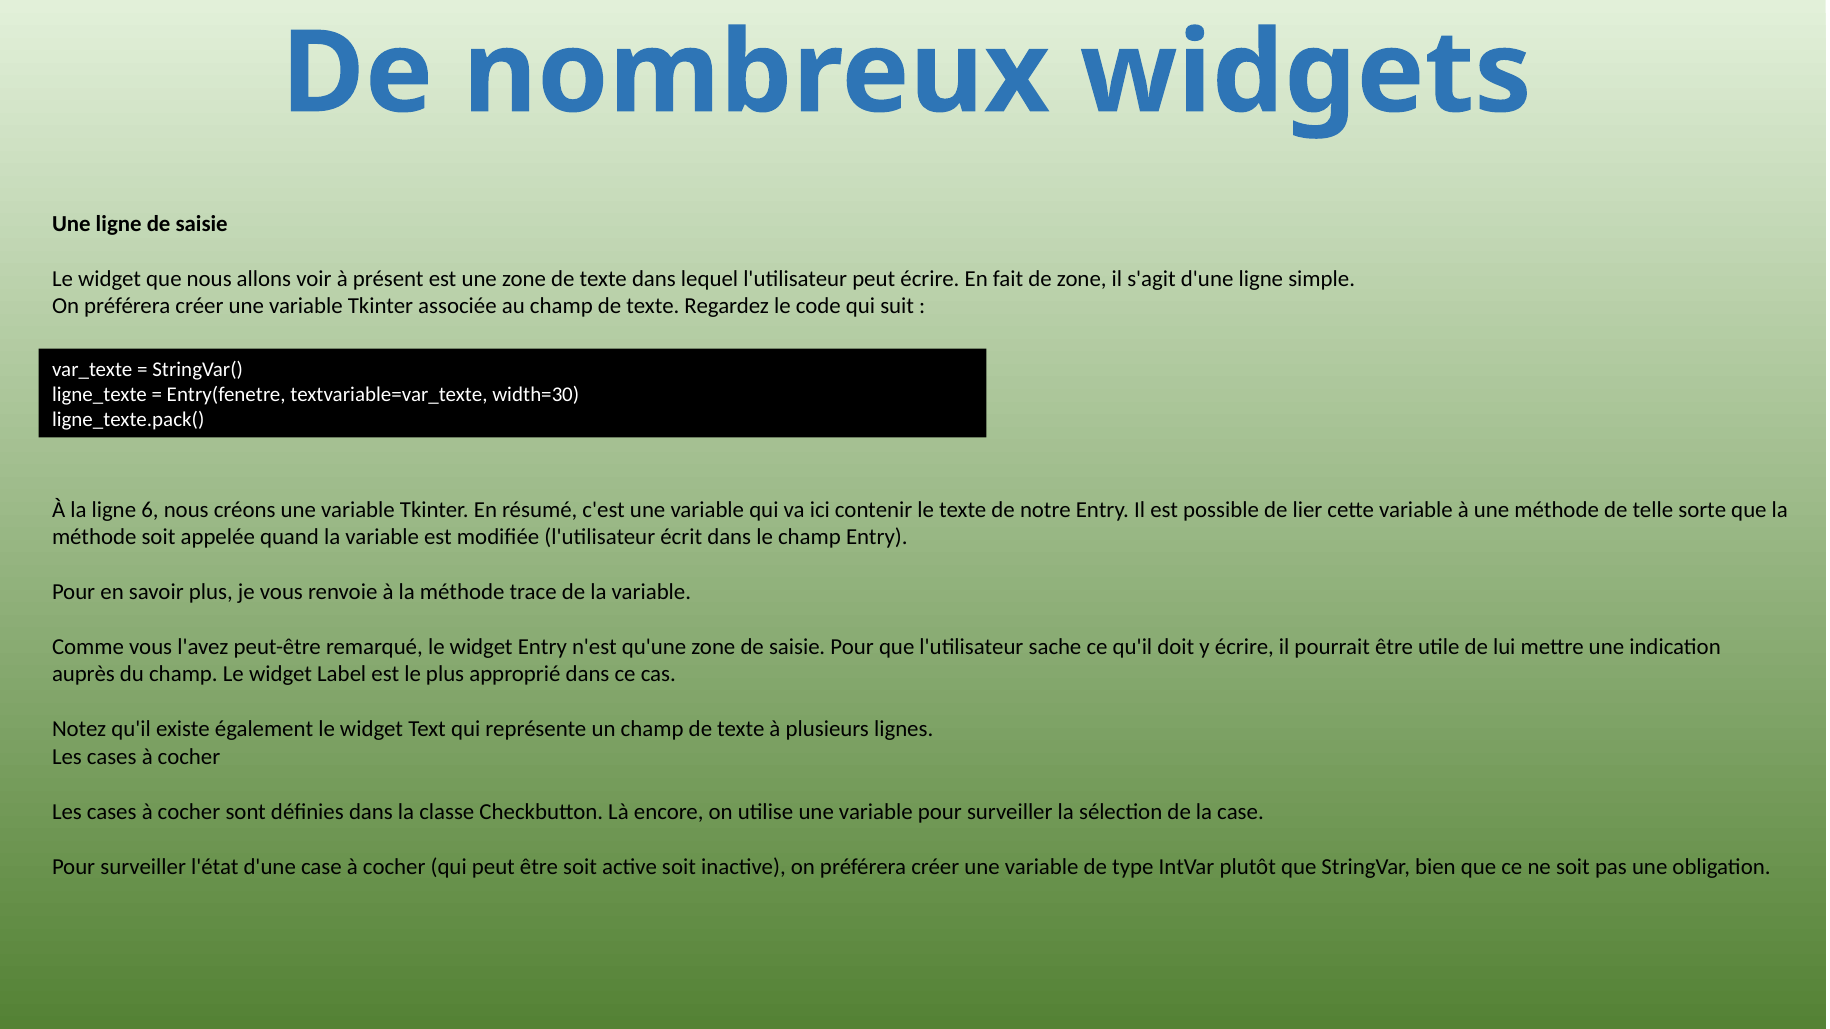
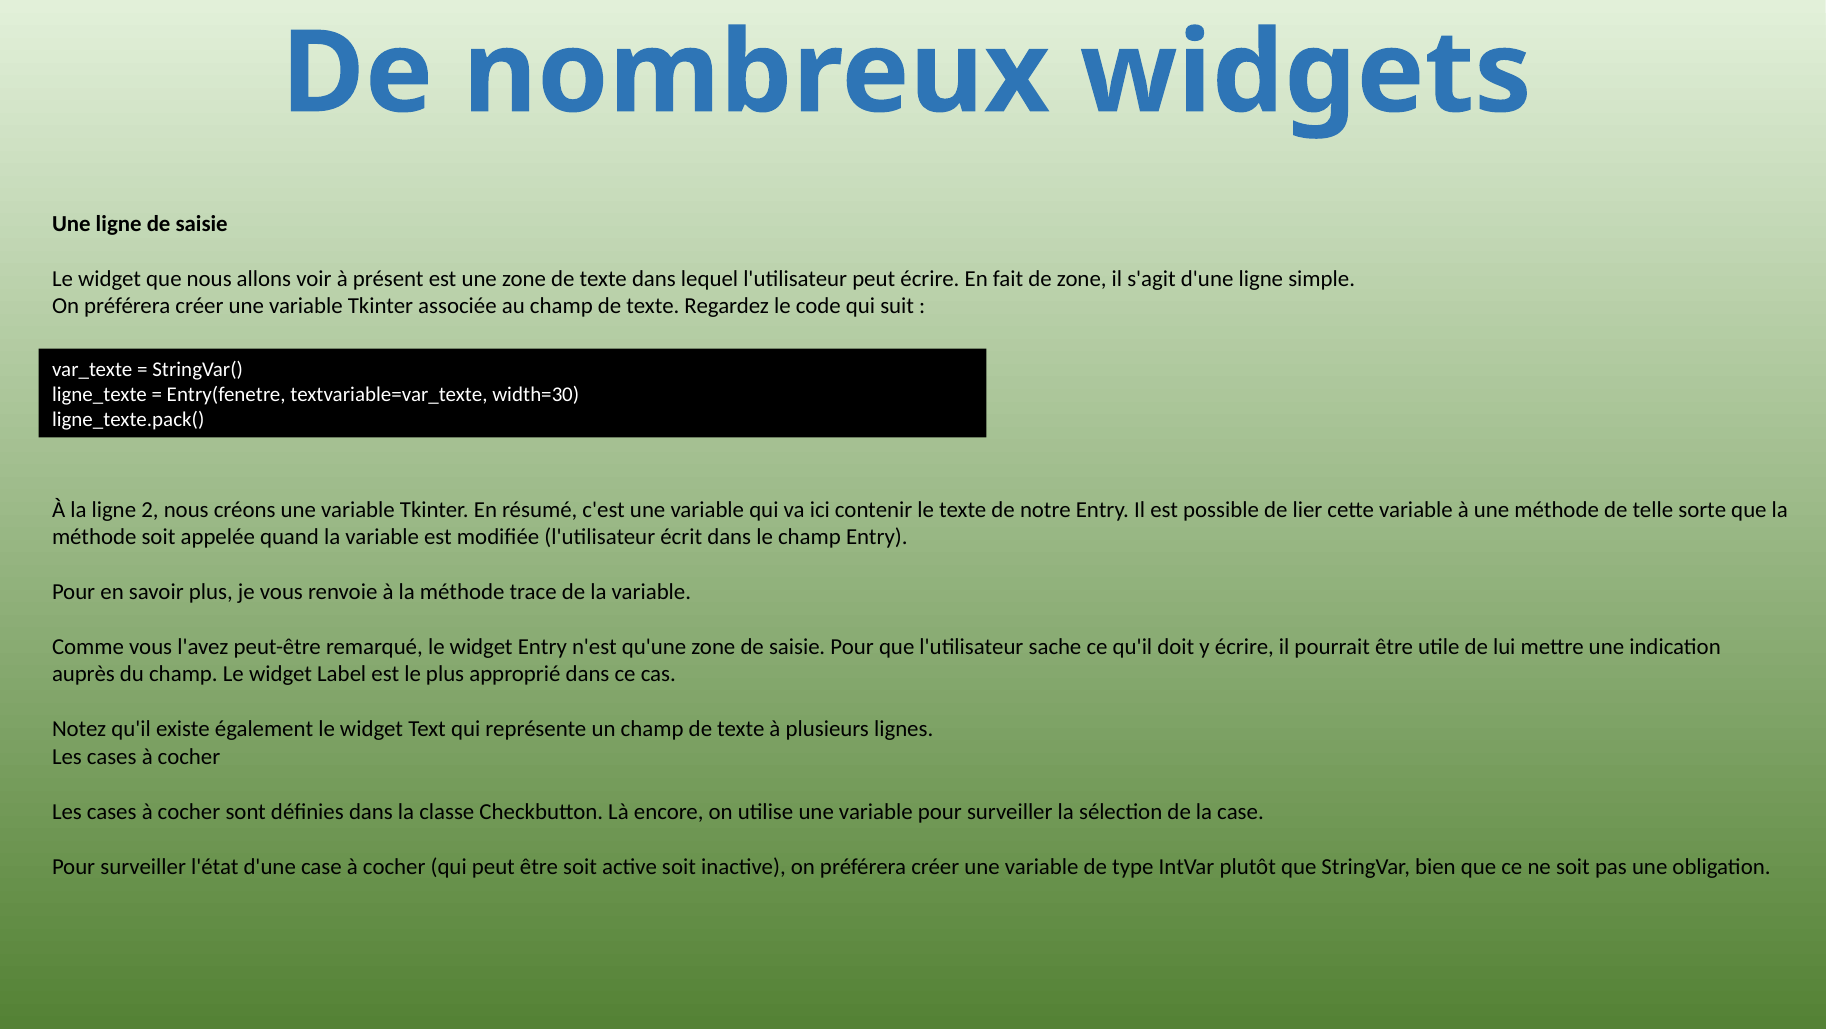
6: 6 -> 2 (150, 510)
